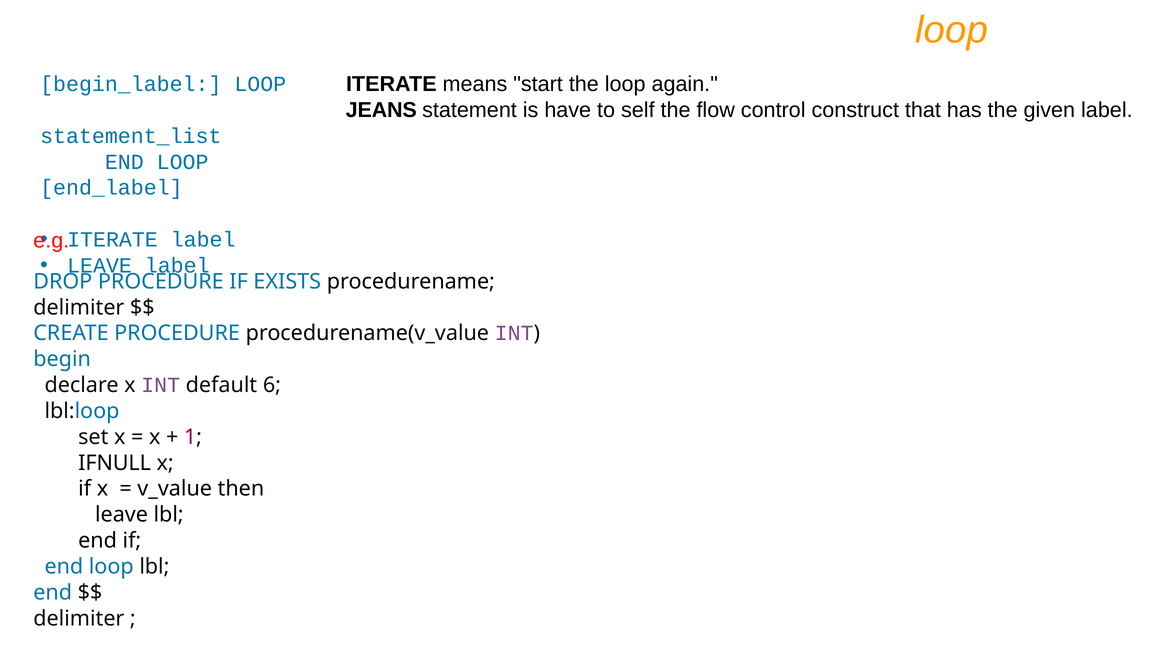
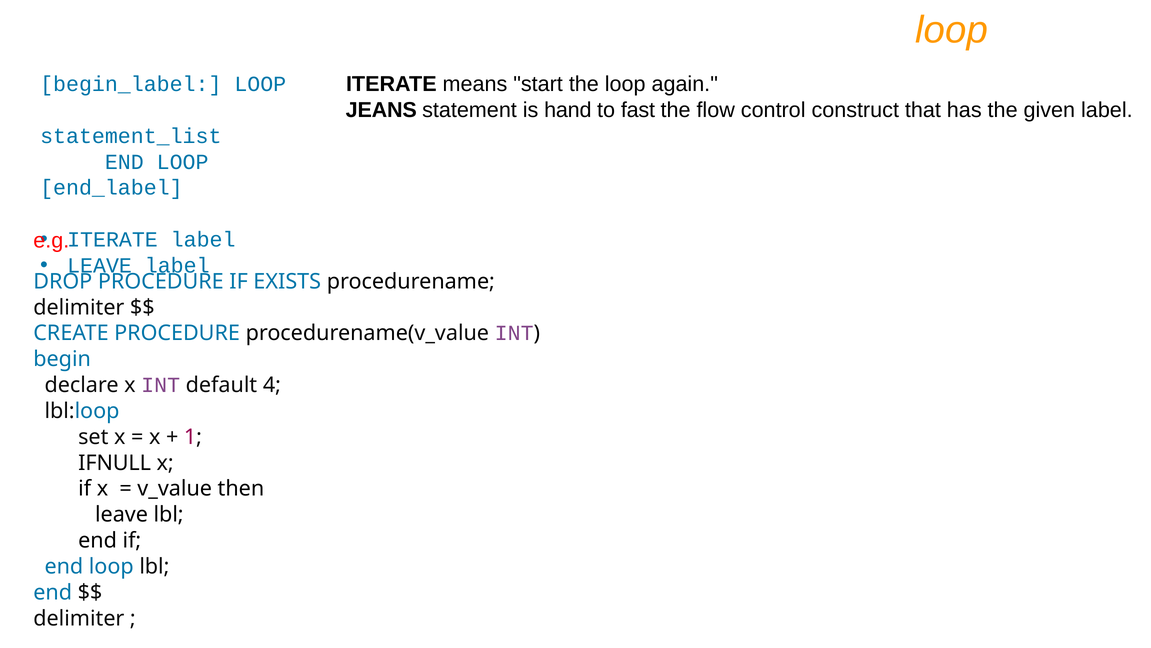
have: have -> hand (568, 110)
self: self -> fast (638, 110)
6: 6 -> 4 (272, 385)
